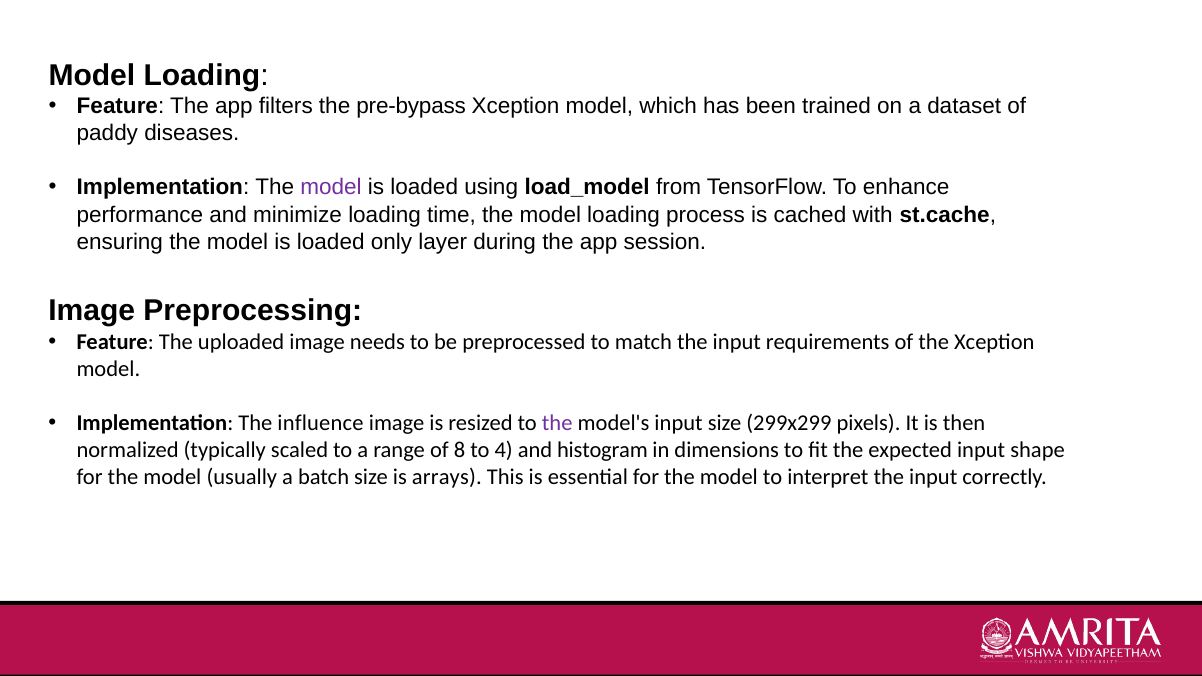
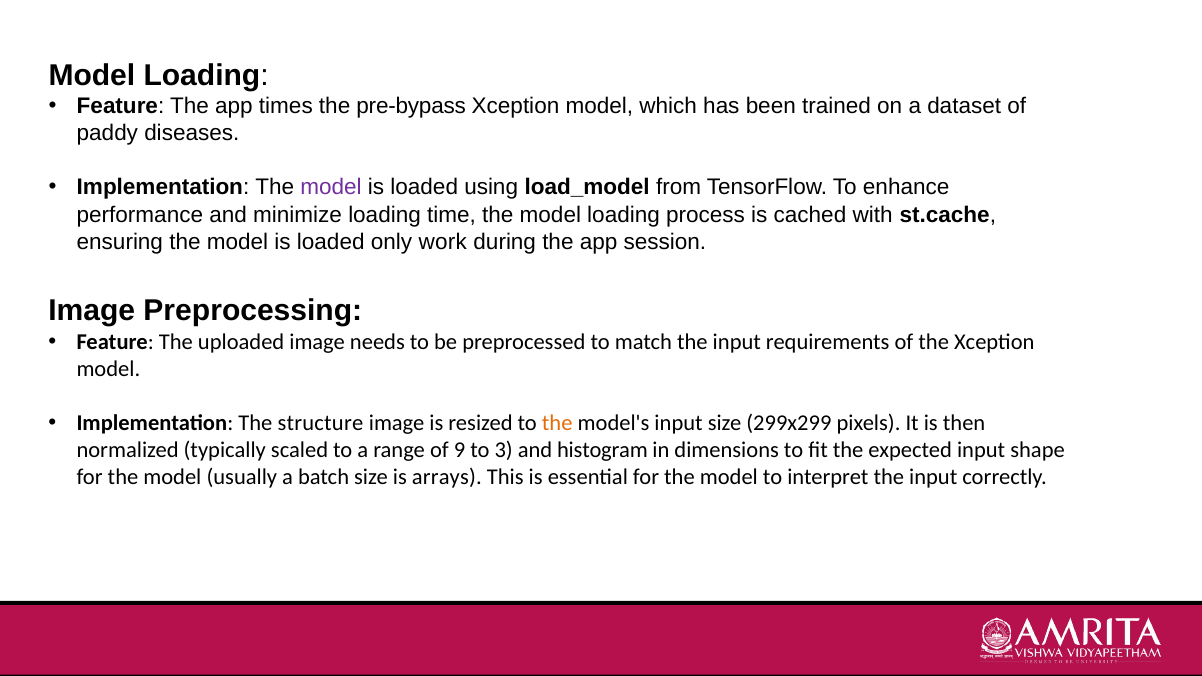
filters: filters -> times (286, 106)
layer: layer -> work (443, 242)
influence: influence -> structure (320, 423)
the colour: purple -> orange (557, 423)
8: 8 -> 9 (460, 450)
4: 4 -> 3 (504, 450)
